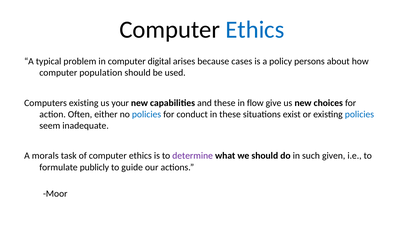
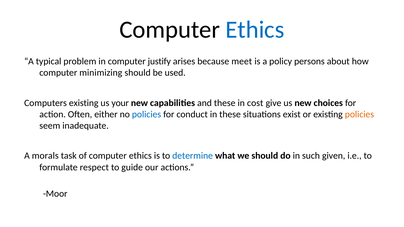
digital: digital -> justify (159, 61)
cases: cases -> meet (242, 61)
population: population -> minimizing (101, 73)
flow: flow -> cost (255, 103)
policies colour: blue -> orange (359, 114)
determine colour: purple -> blue (193, 156)
publicly: publicly -> respect (94, 167)
